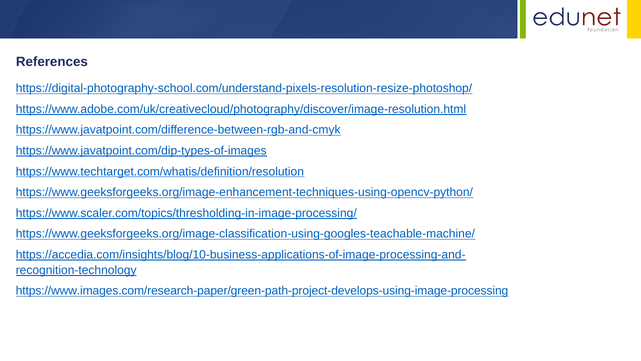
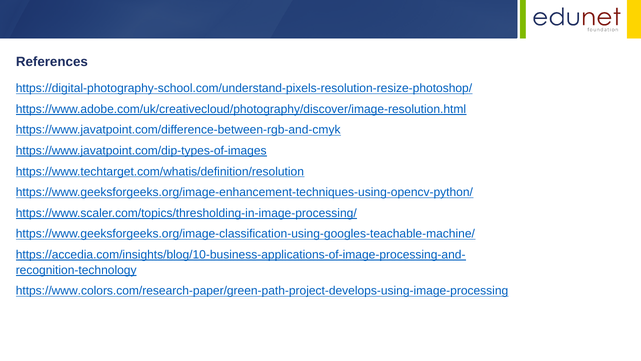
https://www.images.com/research-paper/green-path-project-develops-using-image-processing: https://www.images.com/research-paper/green-path-project-develops-using-image-processing -> https://www.colors.com/research-paper/green-path-project-develops-using-image-processing (262, 291)
